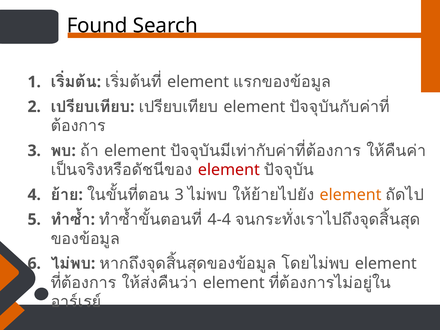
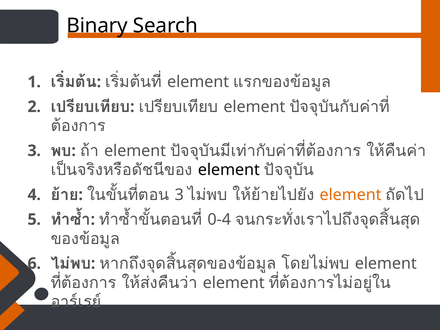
Found: Found -> Binary (97, 26)
element colour: red -> black (229, 170)
4-4: 4-4 -> 0-4 (219, 219)
